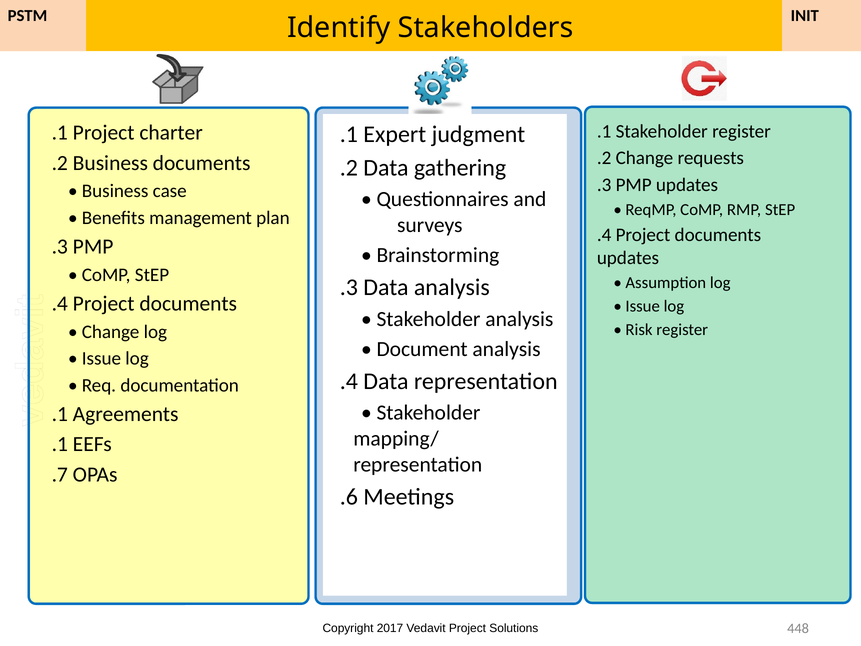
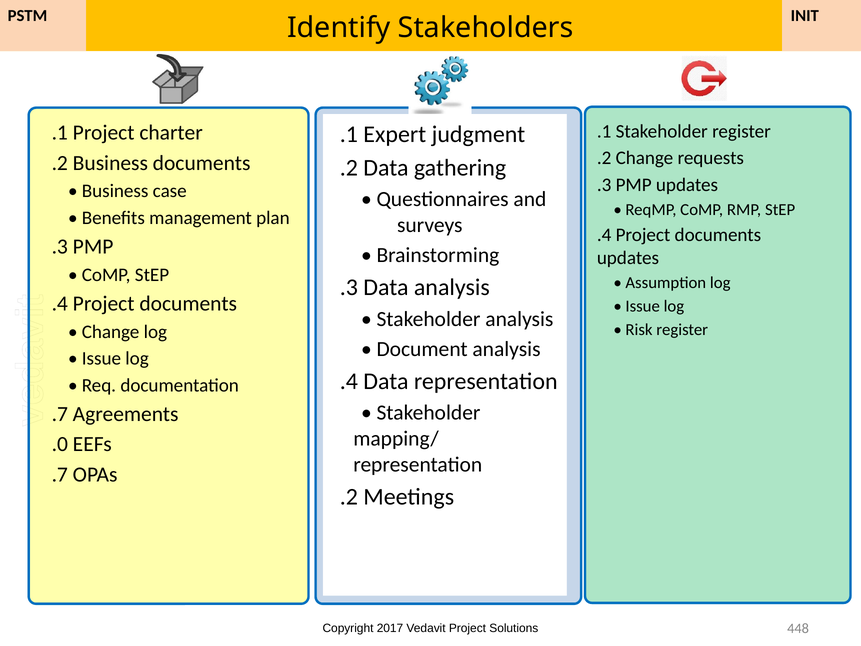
.1: .1 -> .7 (60, 414)
.1: .1 -> .0 (60, 444)
.6: .6 -> .2 (349, 497)
